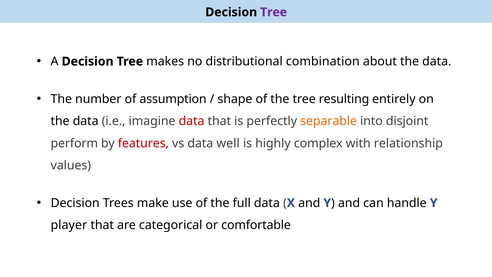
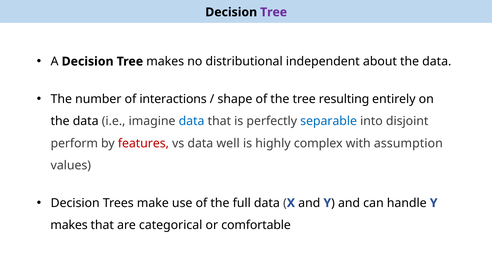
combination: combination -> independent (323, 61)
assumption: assumption -> interactions (173, 99)
data colour: red -> blue (192, 121)
separable colour: orange -> blue (329, 121)
relationship: relationship -> assumption (408, 143)
player: player -> makes (69, 225)
